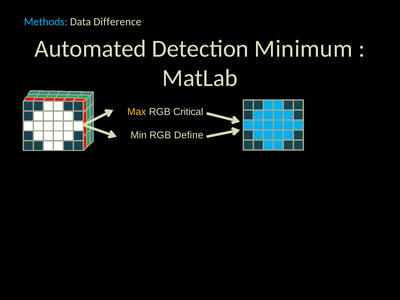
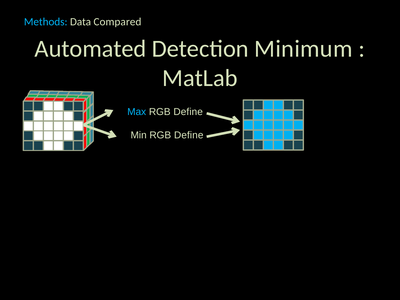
Difference: Difference -> Compared (117, 22)
Max colour: yellow -> light blue (137, 112)
Critical: Critical -> Define (188, 112)
